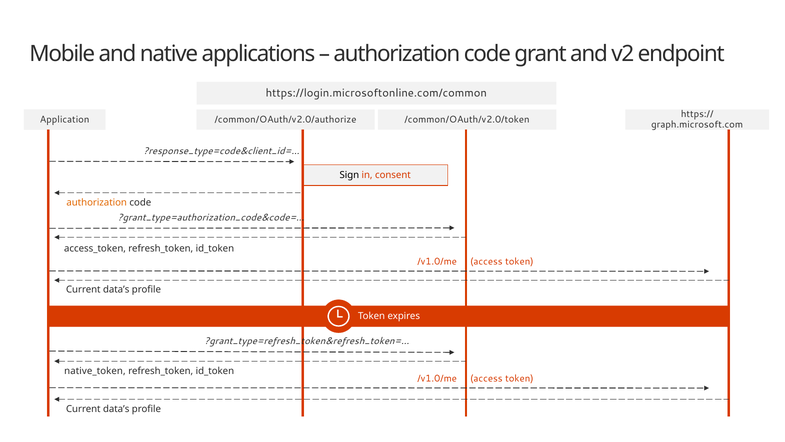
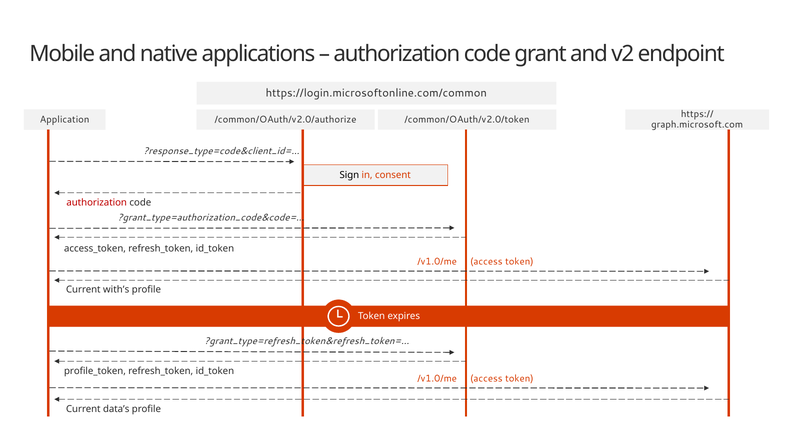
authorization colour: orange -> red (97, 202)
data’s: data’s -> with’s (116, 289)
native_token: native_token -> profile_token (95, 371)
